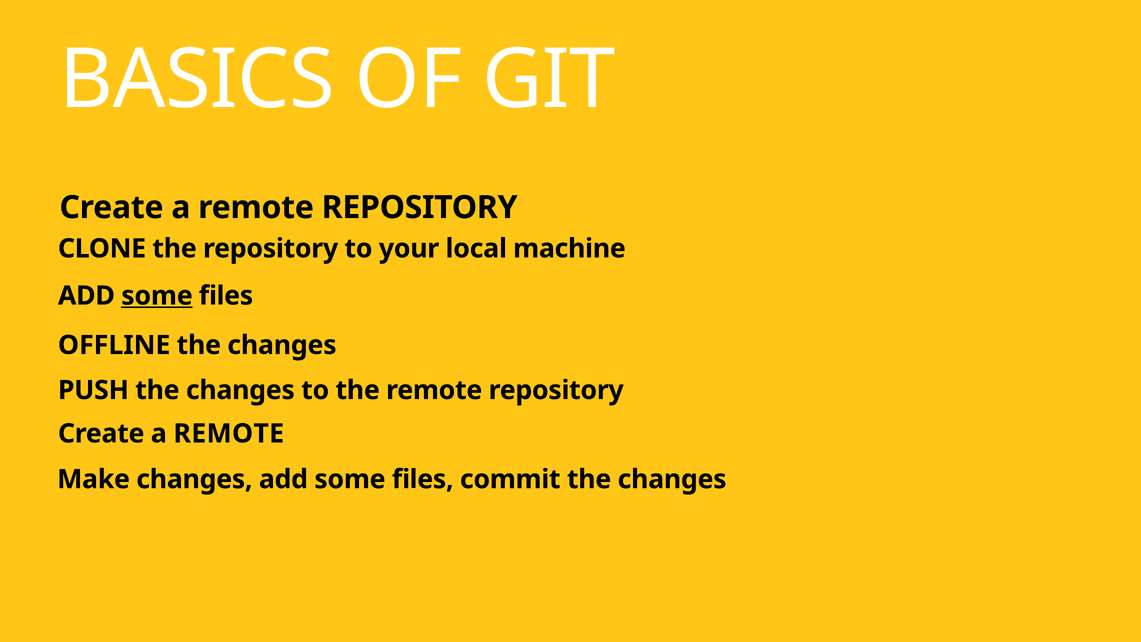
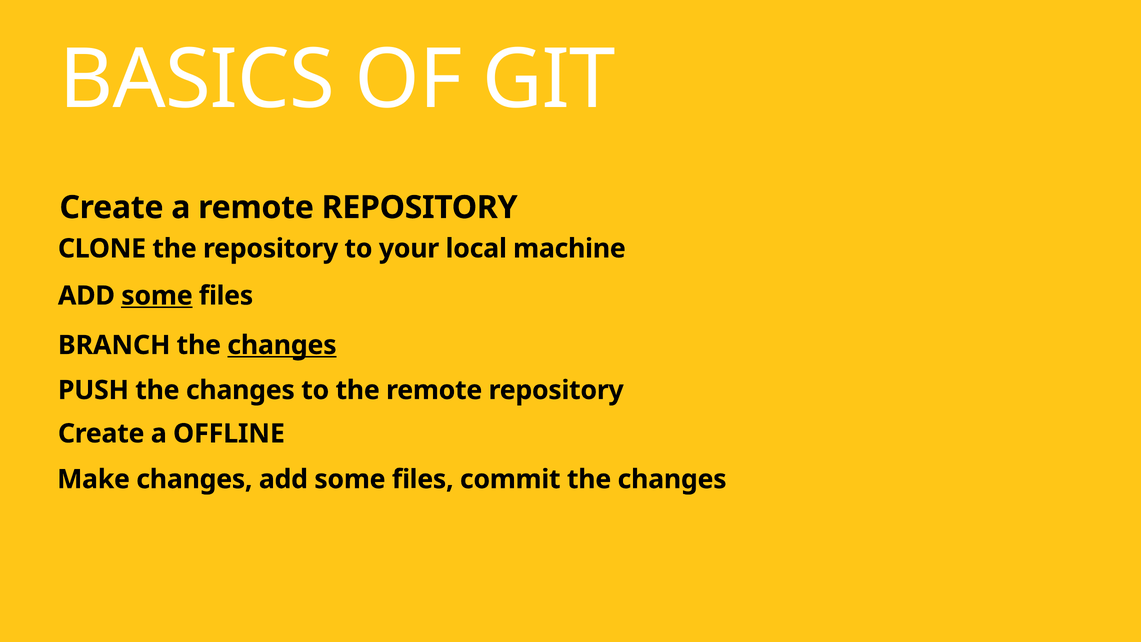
OFFLINE: OFFLINE -> BRANCH (114, 345)
changes underline: none -> present (282, 345)
REMOTE: REMOTE -> OFFLINE (229, 433)
